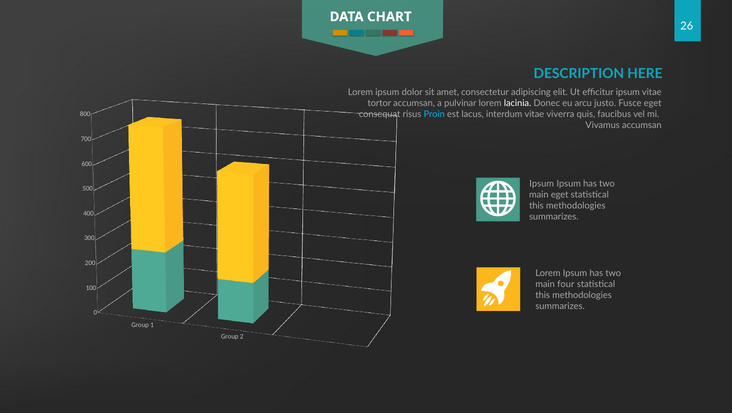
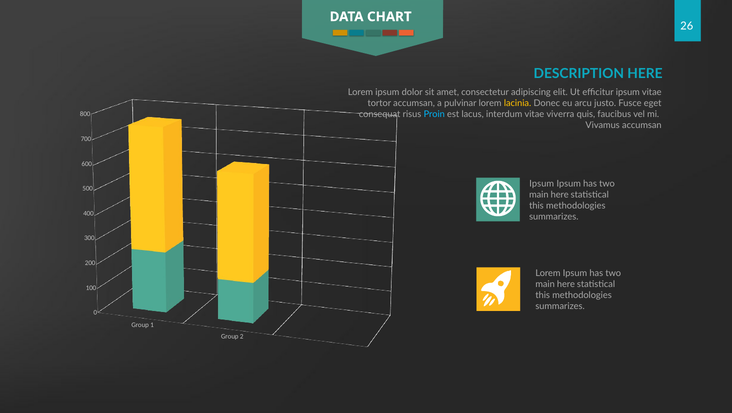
lacinia colour: white -> yellow (518, 103)
eget: eget -> here (560, 195)
four: four -> here (566, 284)
